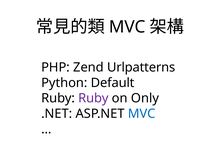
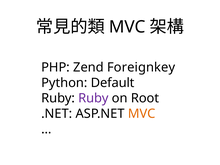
Urlpatterns: Urlpatterns -> Foreignkey (141, 67)
Only: Only -> Root (145, 98)
MVC colour: blue -> orange (142, 114)
